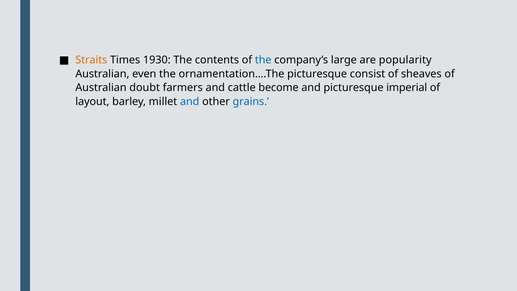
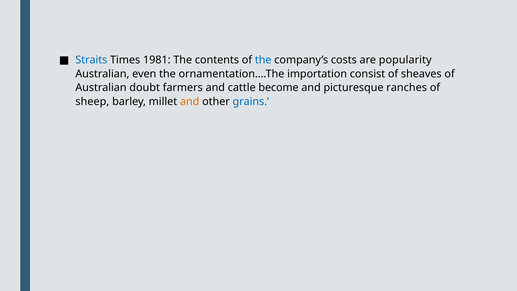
Straits colour: orange -> blue (91, 60)
1930: 1930 -> 1981 (157, 60)
large: large -> costs (344, 60)
ornamentation….The picturesque: picturesque -> importation (317, 74)
imperial: imperial -> ranches (407, 88)
layout: layout -> sheep (92, 102)
and colour: blue -> orange (190, 102)
